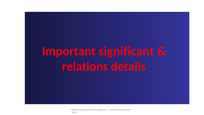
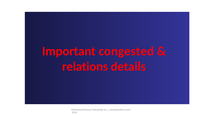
significant: significant -> congested (126, 51)
